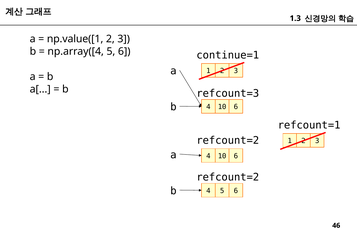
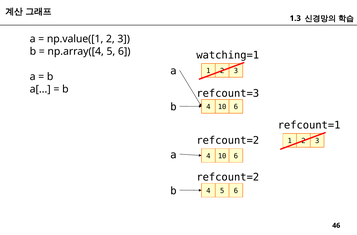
continue=1: continue=1 -> watching=1 (228, 55)
